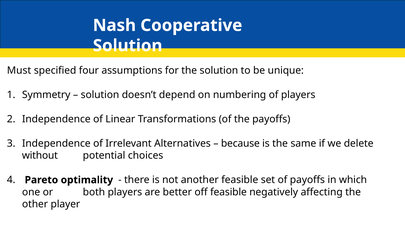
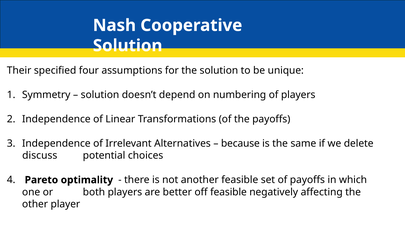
Must: Must -> Their (19, 70)
without: without -> discuss (40, 155)
